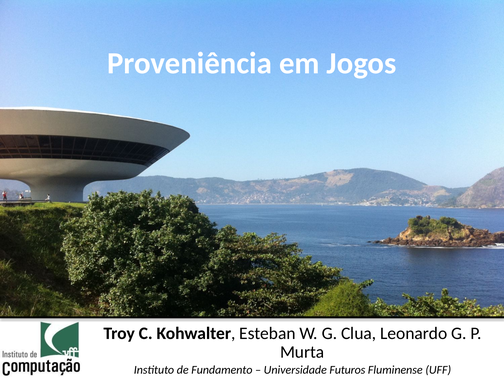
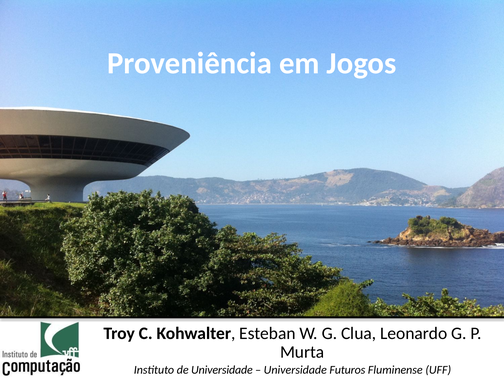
de Fundamento: Fundamento -> Universidade (222, 370)
